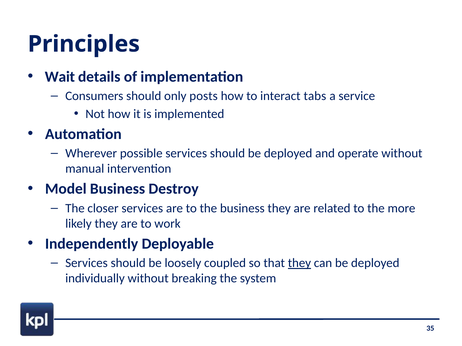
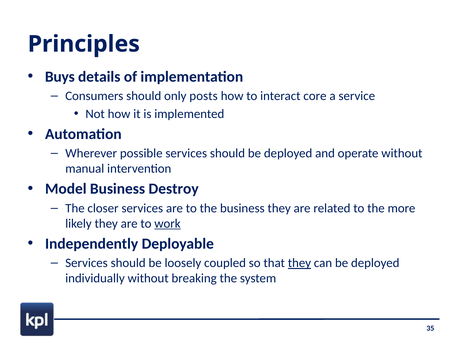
Wait: Wait -> Buys (60, 77)
tabs: tabs -> core (315, 96)
work underline: none -> present (167, 224)
